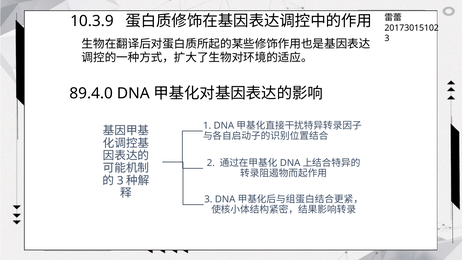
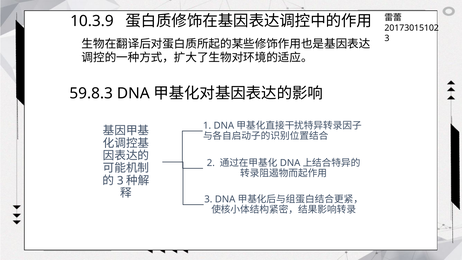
89.4.0: 89.4.0 -> 59.8.3 (91, 93)
